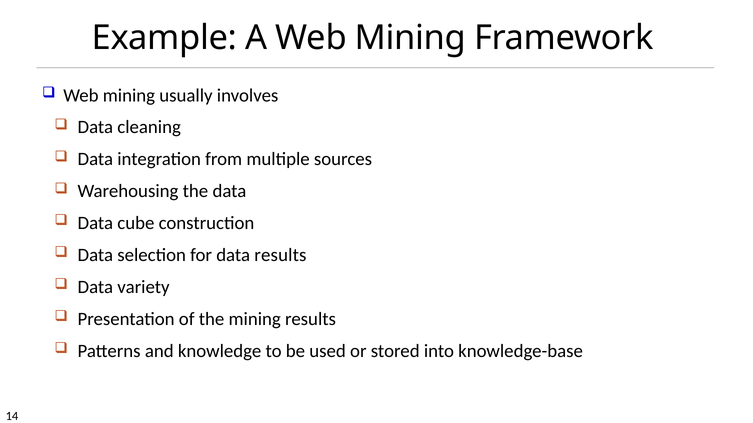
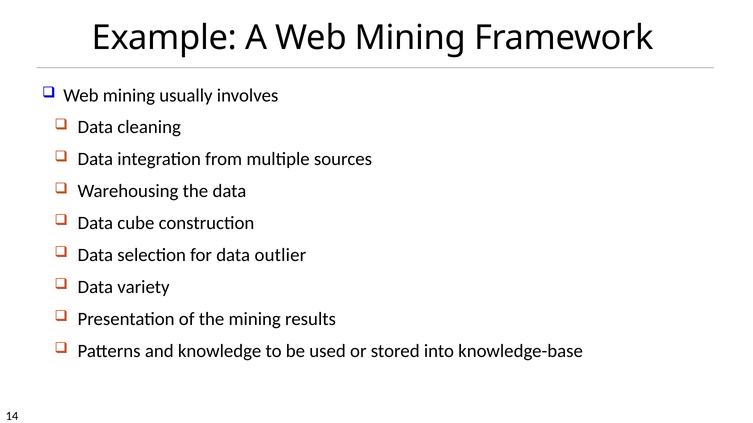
data results: results -> outlier (280, 256)
